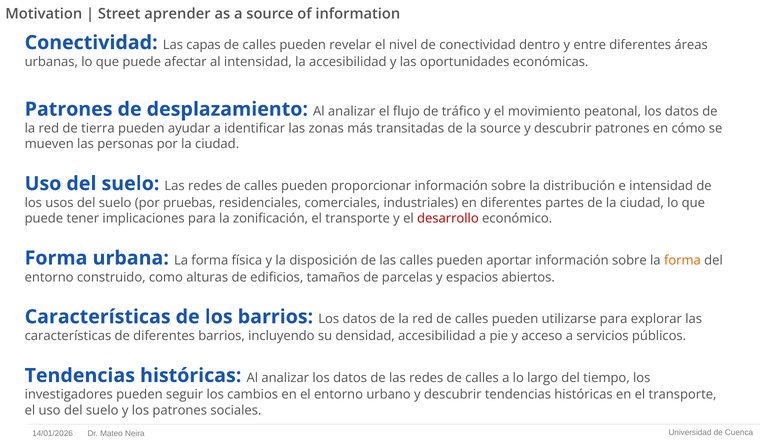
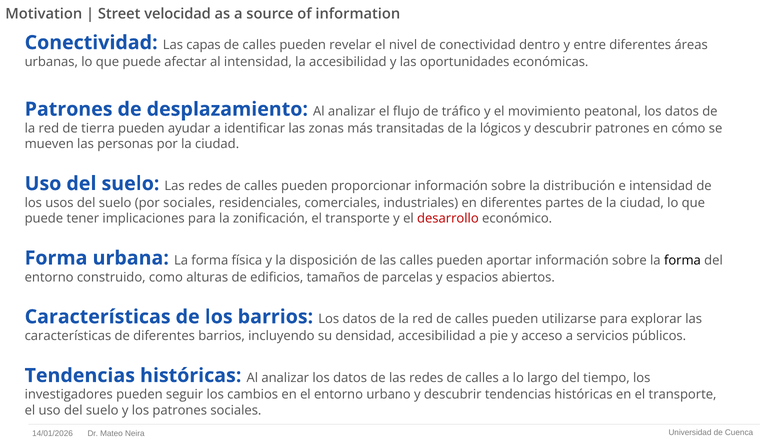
aprender: aprender -> velocidad (178, 14)
la source: source -> lógicos (500, 128)
por pruebas: pruebas -> sociales (189, 203)
forma colour: orange -> black (682, 260)
